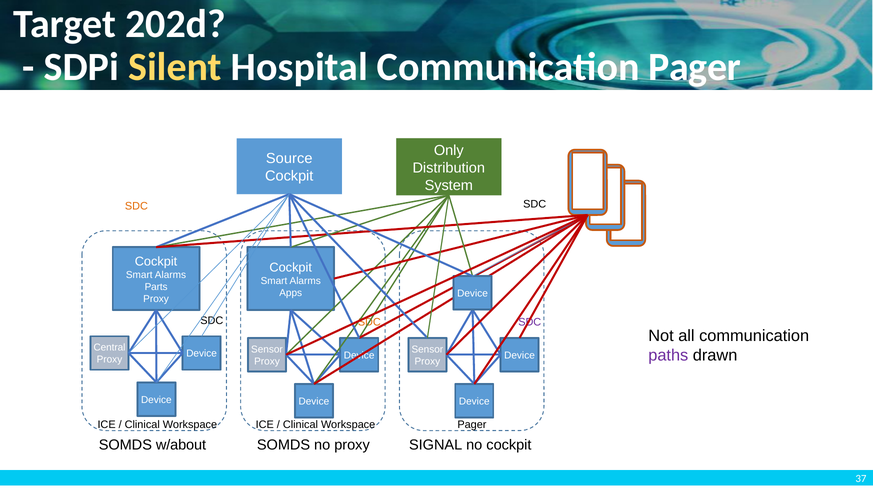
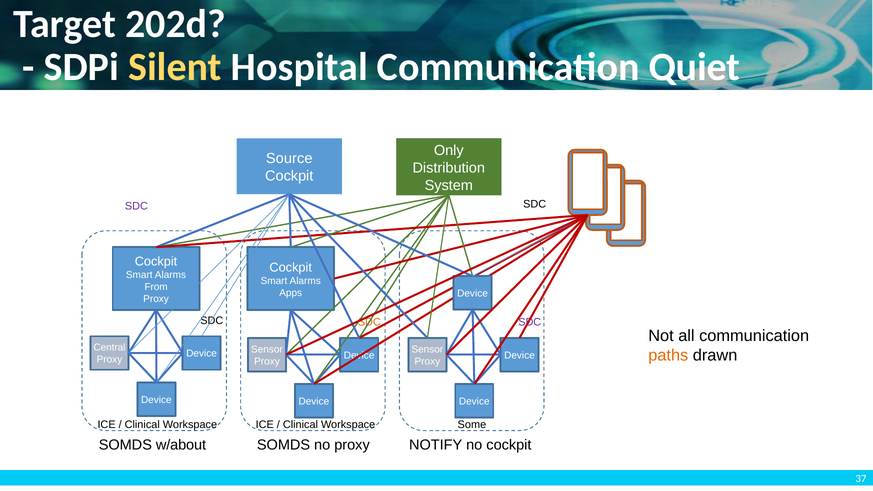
Communication Pager: Pager -> Quiet (695, 67)
SDC colour: orange -> purple (136, 206)
Parts: Parts -> From (156, 287)
paths colour: purple -> orange (668, 356)
Workspace Pager: Pager -> Some (472, 425)
SIGNAL: SIGNAL -> NOTIFY (436, 445)
